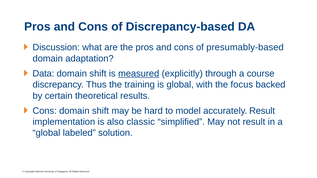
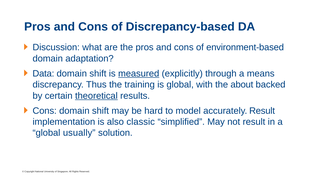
presumably-based: presumably-based -> environment-based (245, 48)
course: course -> means (261, 74)
focus: focus -> about (242, 85)
theoretical underline: none -> present (96, 96)
labeled: labeled -> usually (79, 133)
